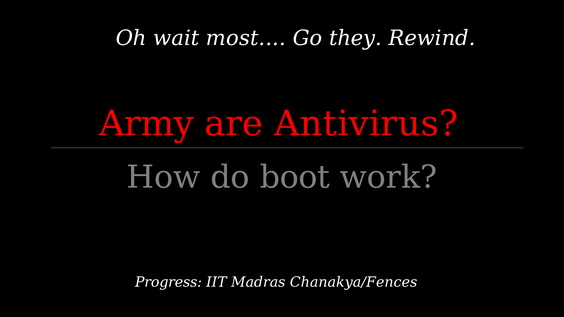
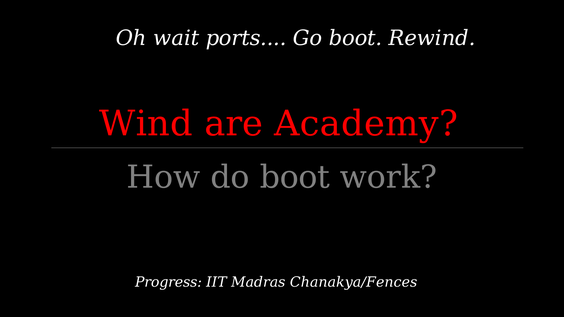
most: most -> ports (246, 38)
Go they: they -> boot (355, 38)
Army: Army -> Wind (146, 124)
Antivirus: Antivirus -> Academy (366, 124)
